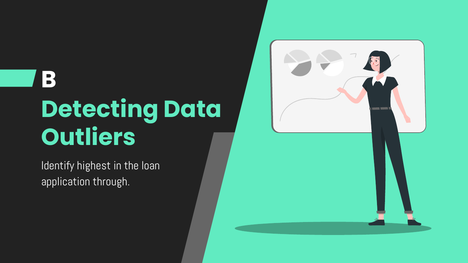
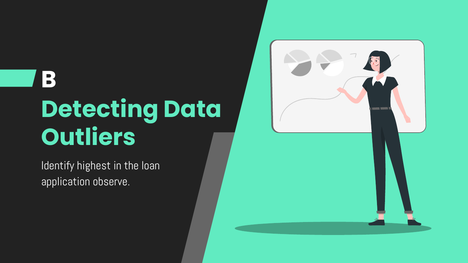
through: through -> observe (111, 182)
